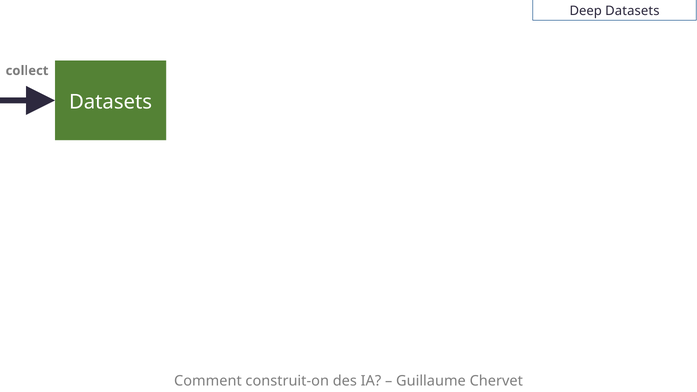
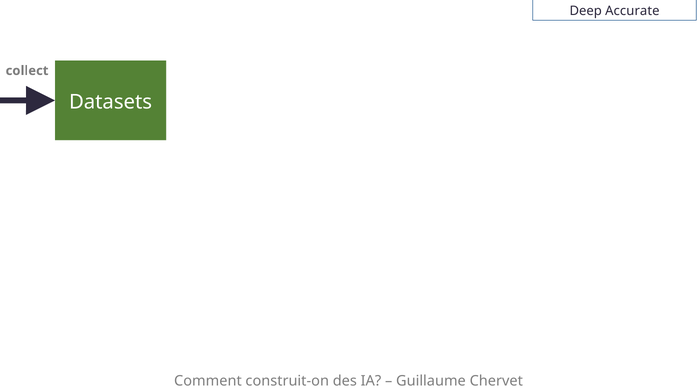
Deep Datasets: Datasets -> Accurate (632, 11)
